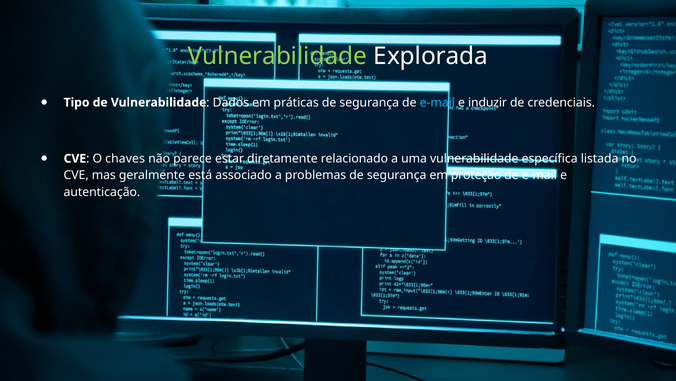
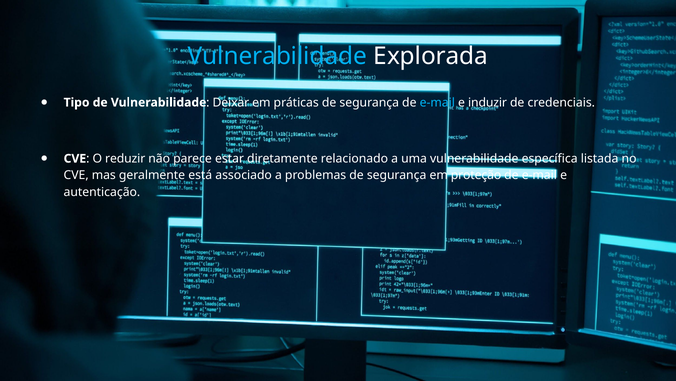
Vulnerabilidade colour: light green -> light blue (277, 56)
Dados: Dados -> Deixar (231, 102)
chaves: chaves -> reduzir (125, 158)
